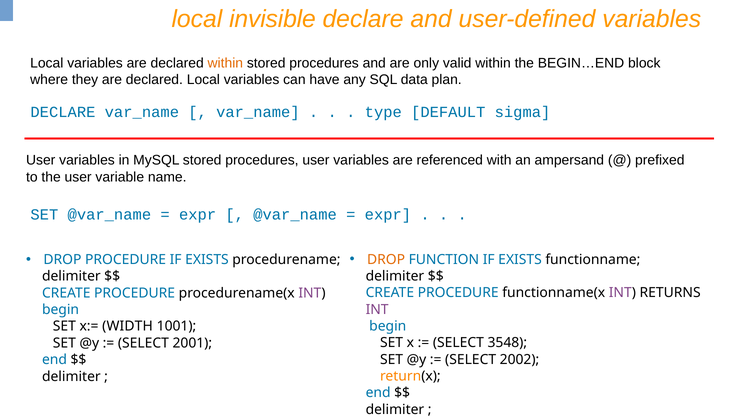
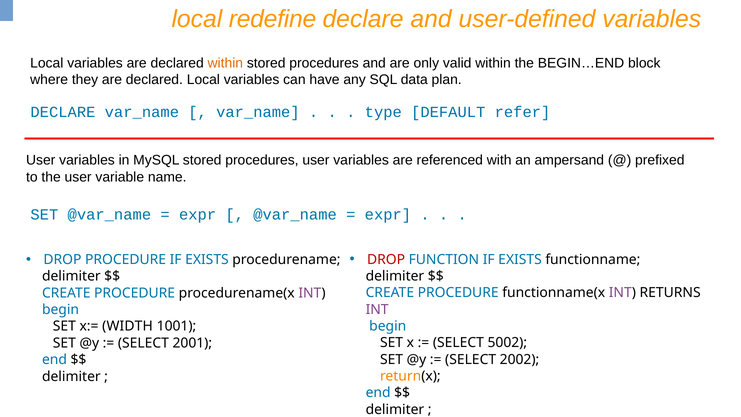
invisible: invisible -> redefine (273, 19)
sigma: sigma -> refer (523, 112)
DROP colour: orange -> red (386, 259)
3548: 3548 -> 5002 (507, 343)
